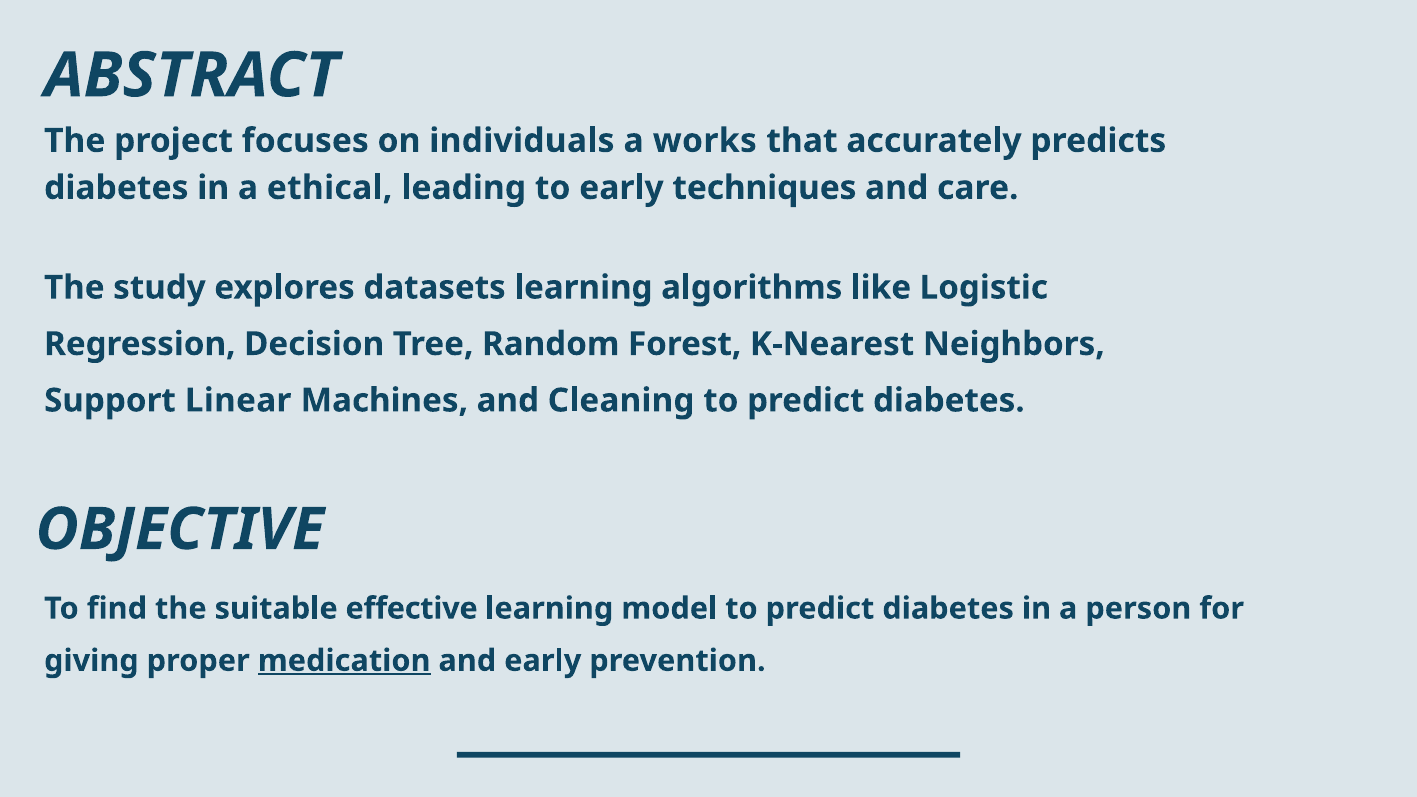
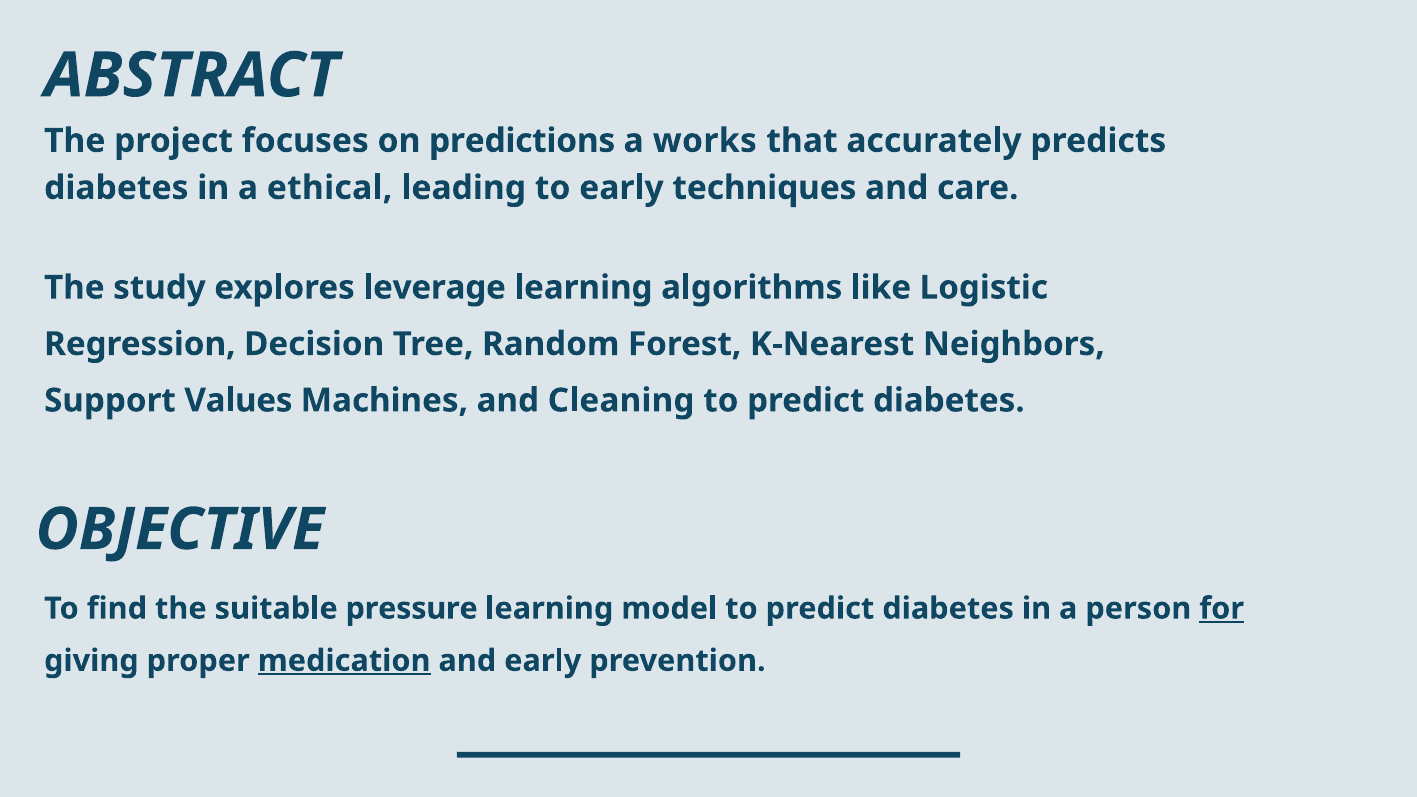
individuals: individuals -> predictions (522, 141)
datasets: datasets -> leverage (435, 288)
Linear: Linear -> Values (238, 401)
effective: effective -> pressure (412, 609)
for underline: none -> present (1222, 609)
